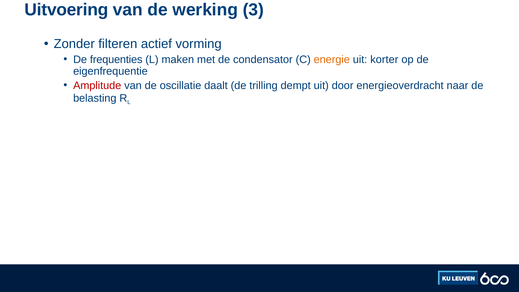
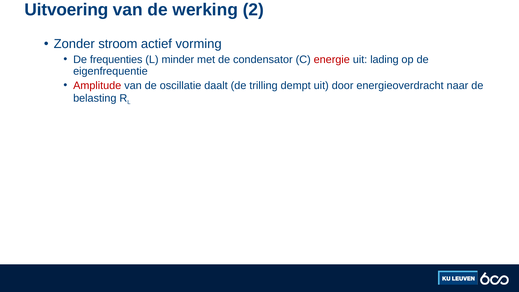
3: 3 -> 2 (253, 10)
filteren: filteren -> stroom (118, 44)
maken: maken -> minder (178, 59)
energie colour: orange -> red (332, 59)
korter: korter -> lading (384, 59)
